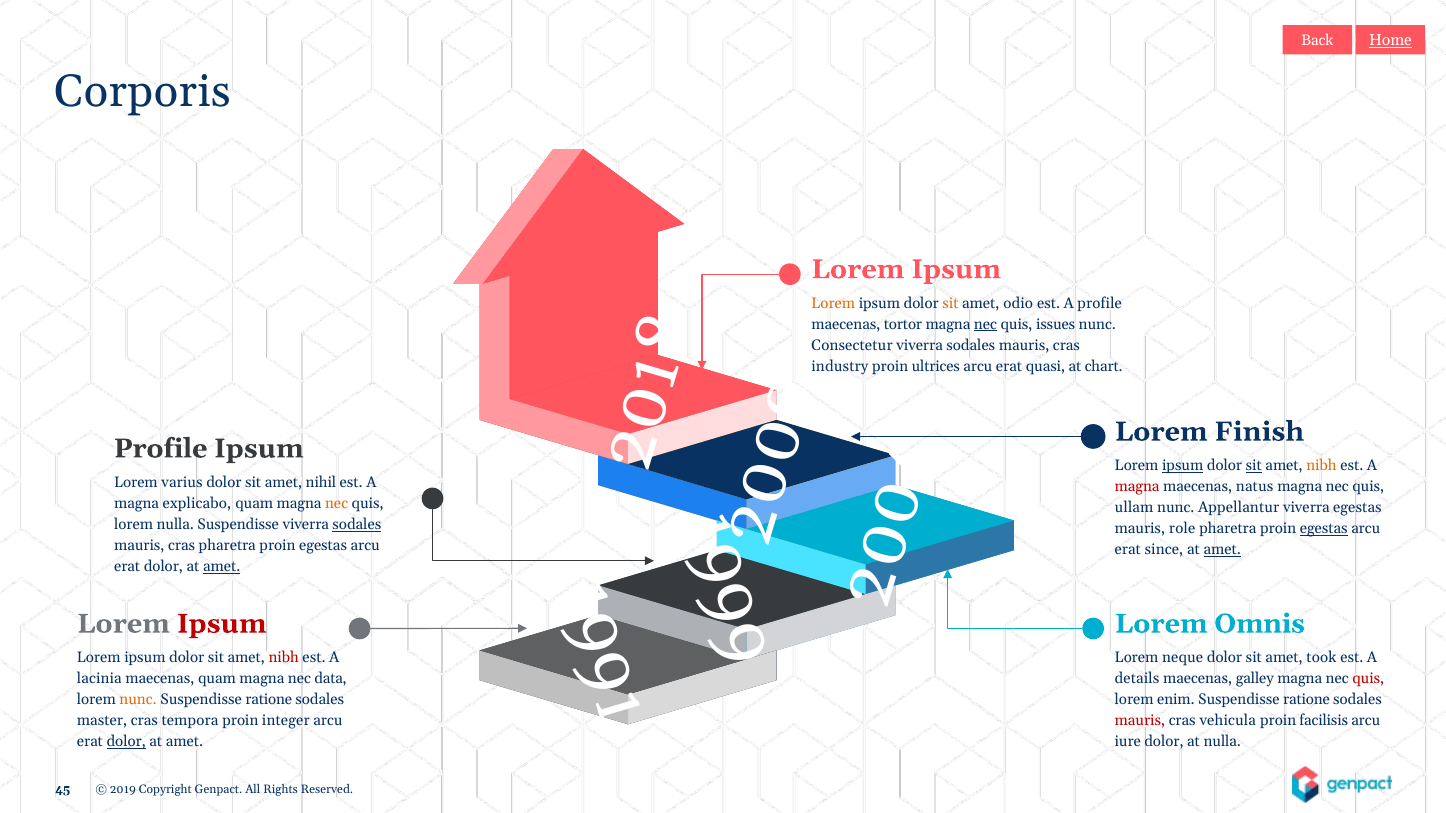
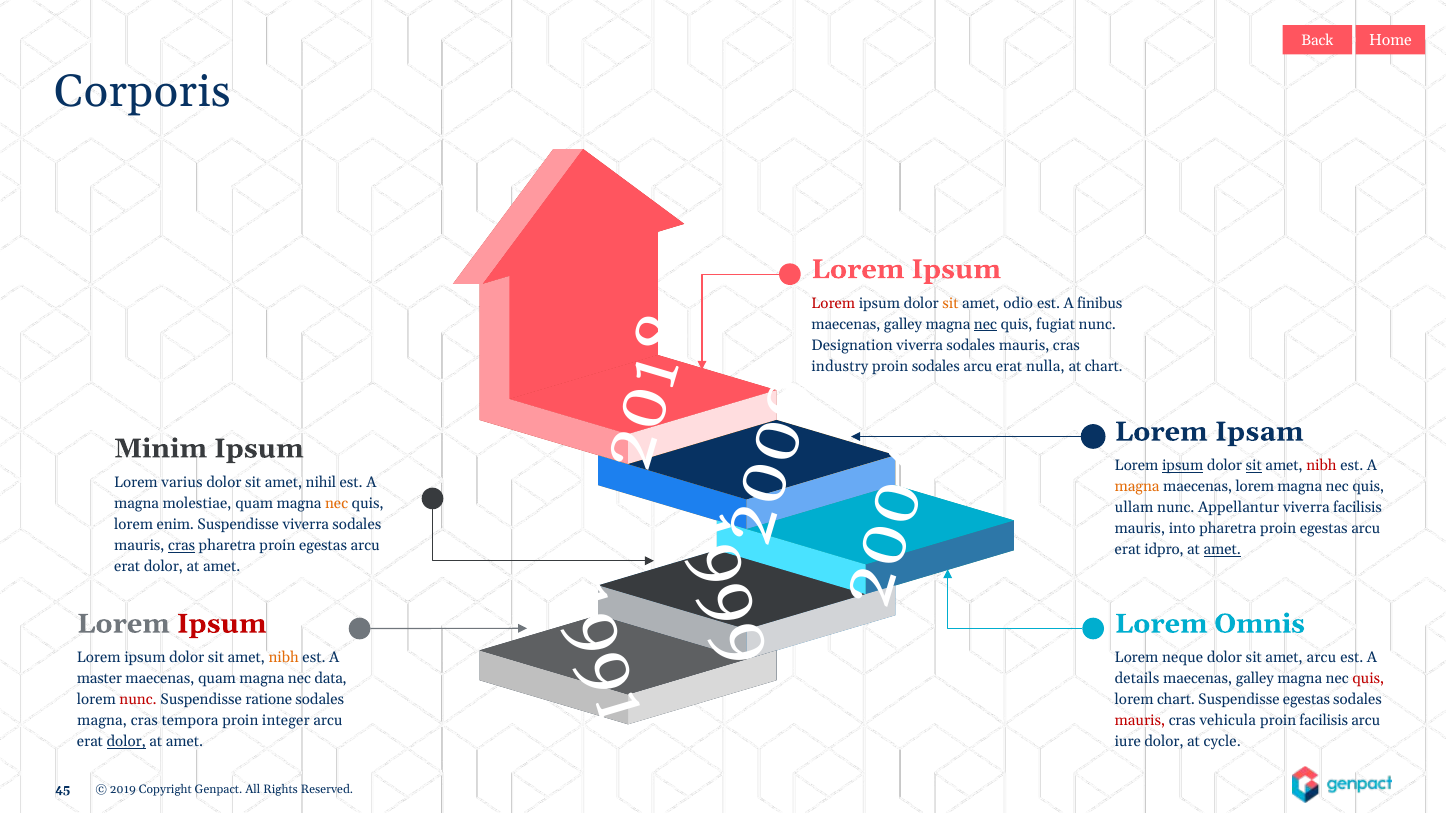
Home underline: present -> none (1390, 41)
Lorem colour: orange -> red (833, 303)
A profile: profile -> finibus (1100, 303)
tortor: tortor -> galley (903, 324)
issues: issues -> fugiat (1056, 324)
Consectetur: Consectetur -> Designation (852, 345)
proin ultrices: ultrices -> sodales (936, 367)
quasi: quasi -> nulla (1045, 367)
Finish: Finish -> Ipsam (1259, 432)
Profile: Profile -> Minim (161, 449)
nibh colour: orange -> red (1322, 466)
magna colour: red -> orange (1137, 487)
maecenas natus: natus -> lorem (1255, 487)
explicabo: explicabo -> molestiae (197, 504)
viverra egestas: egestas -> facilisis (1358, 508)
lorem nulla: nulla -> enim (175, 525)
sodales underline: present -> none (357, 525)
role: role -> into (1182, 529)
egestas underline: present -> none (1324, 529)
cras underline: none -> present (182, 546)
since: since -> idpro (1164, 550)
amet underline: present -> none (222, 567)
nibh colour: red -> orange (284, 658)
amet took: took -> arcu (1321, 658)
lacinia: lacinia -> master (99, 679)
nunc colour: orange -> red (138, 700)
lorem enim: enim -> chart (1176, 700)
ratione: ratione -> egestas (1306, 700)
master: master -> magna (102, 721)
at nulla: nulla -> cycle (1222, 742)
